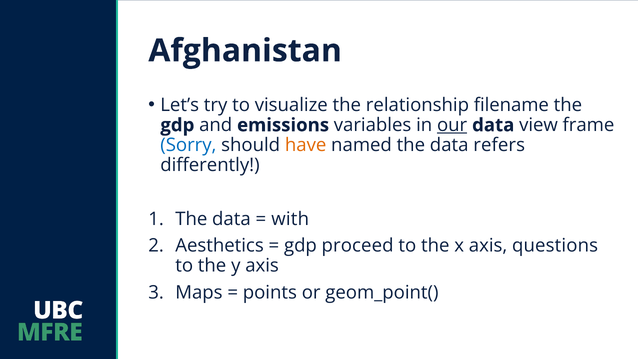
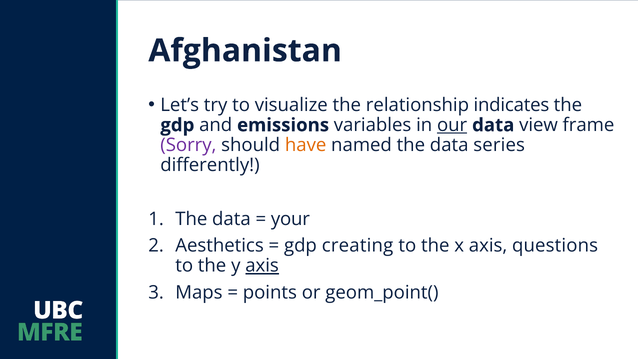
filename: filename -> indicates (511, 105)
Sorry colour: blue -> purple (188, 145)
refers: refers -> series (499, 145)
with: with -> your (290, 219)
proceed: proceed -> creating (358, 246)
axis underline: none -> present (262, 266)
